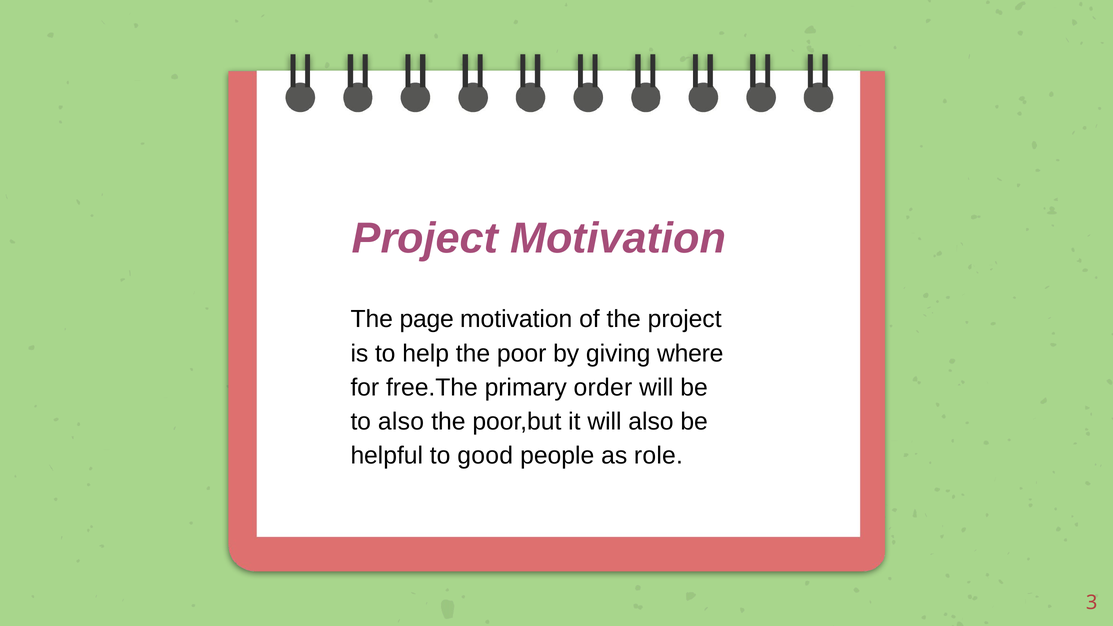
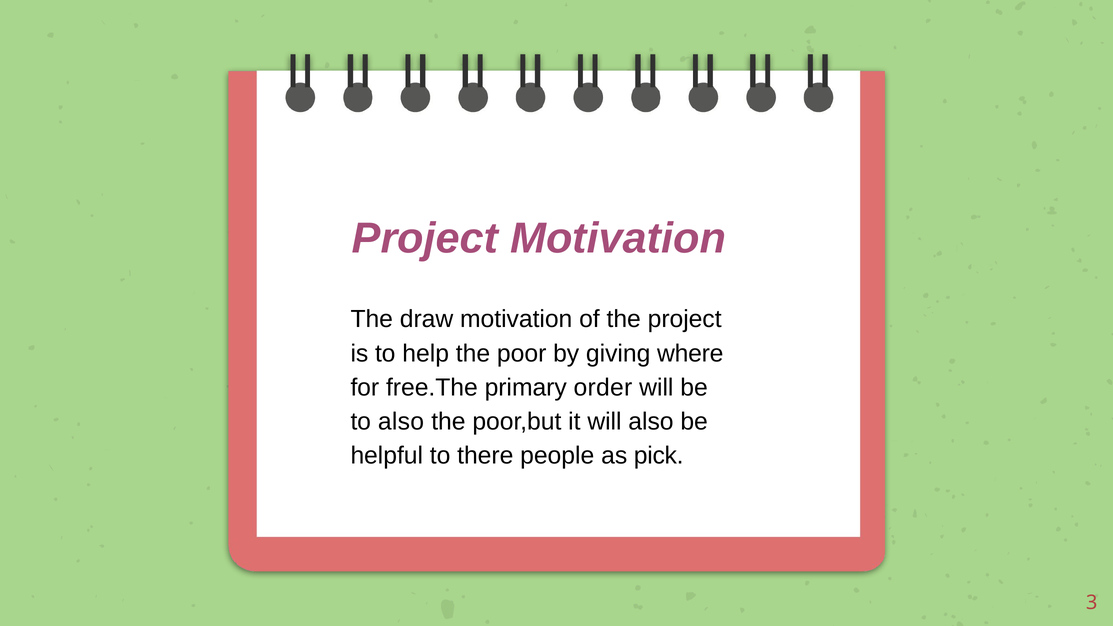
page: page -> draw (427, 319)
good: good -> there (485, 456)
role: role -> pick (659, 456)
